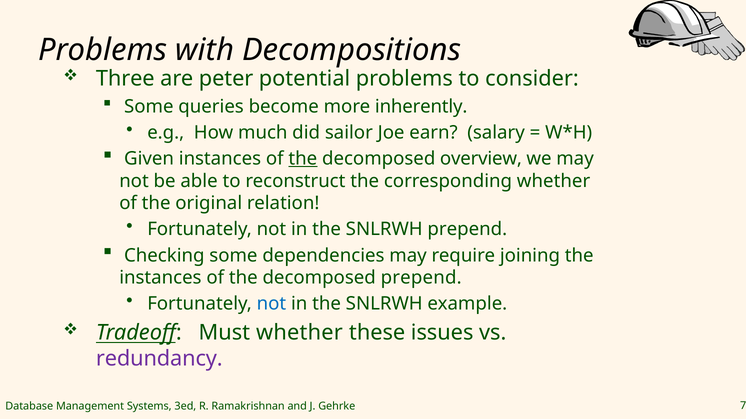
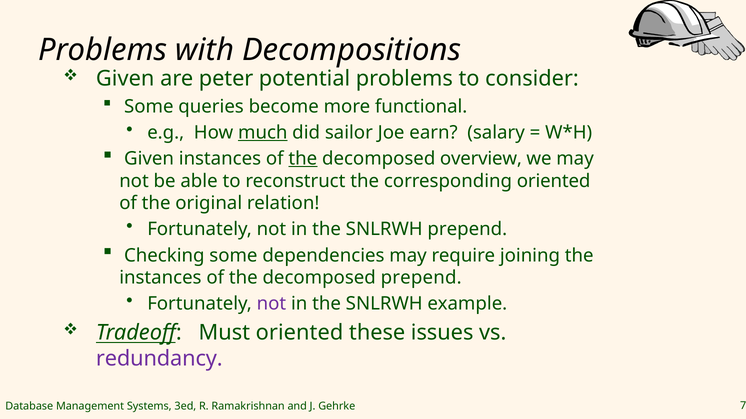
Three: Three -> Given (125, 79)
inherently: inherently -> functional (421, 107)
much underline: none -> present (263, 133)
corresponding whether: whether -> oriented (554, 181)
not colour: blue -> purple (271, 304)
Must whether: whether -> oriented (299, 333)
